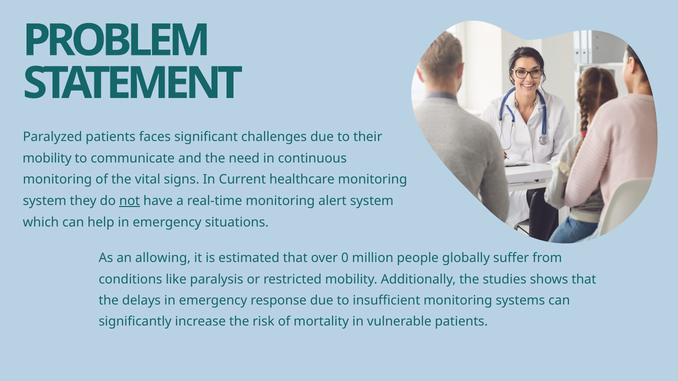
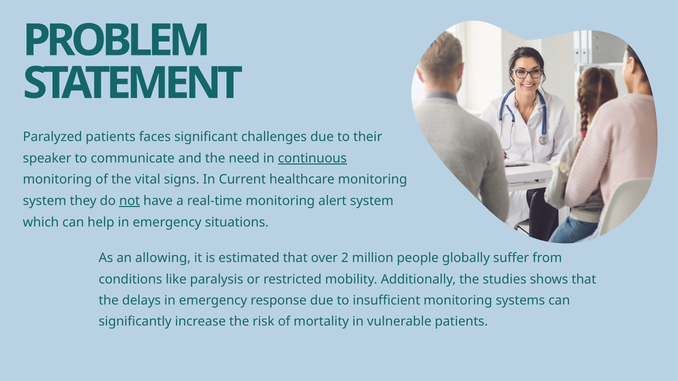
mobility: mobility -> speaker (47, 158)
continuous underline: none -> present (312, 158)
0: 0 -> 2 (345, 258)
